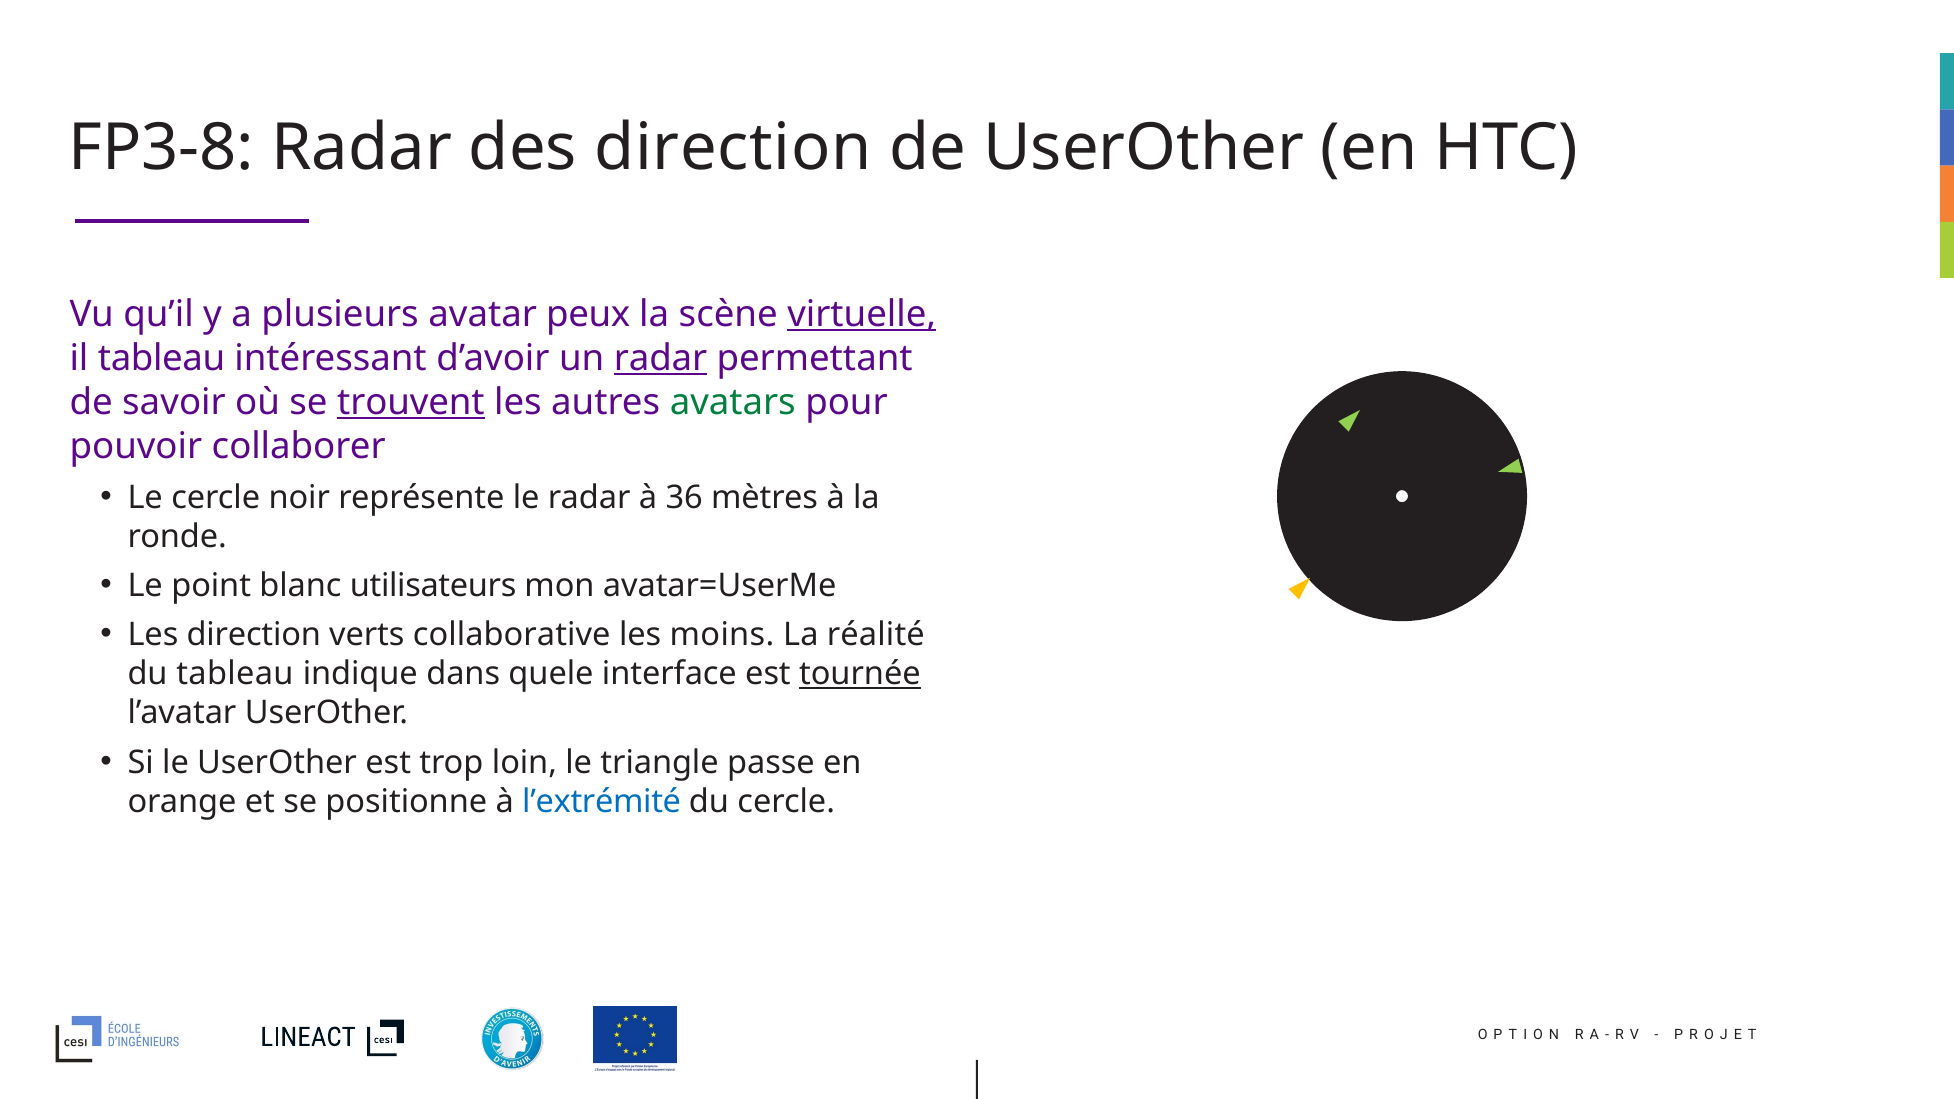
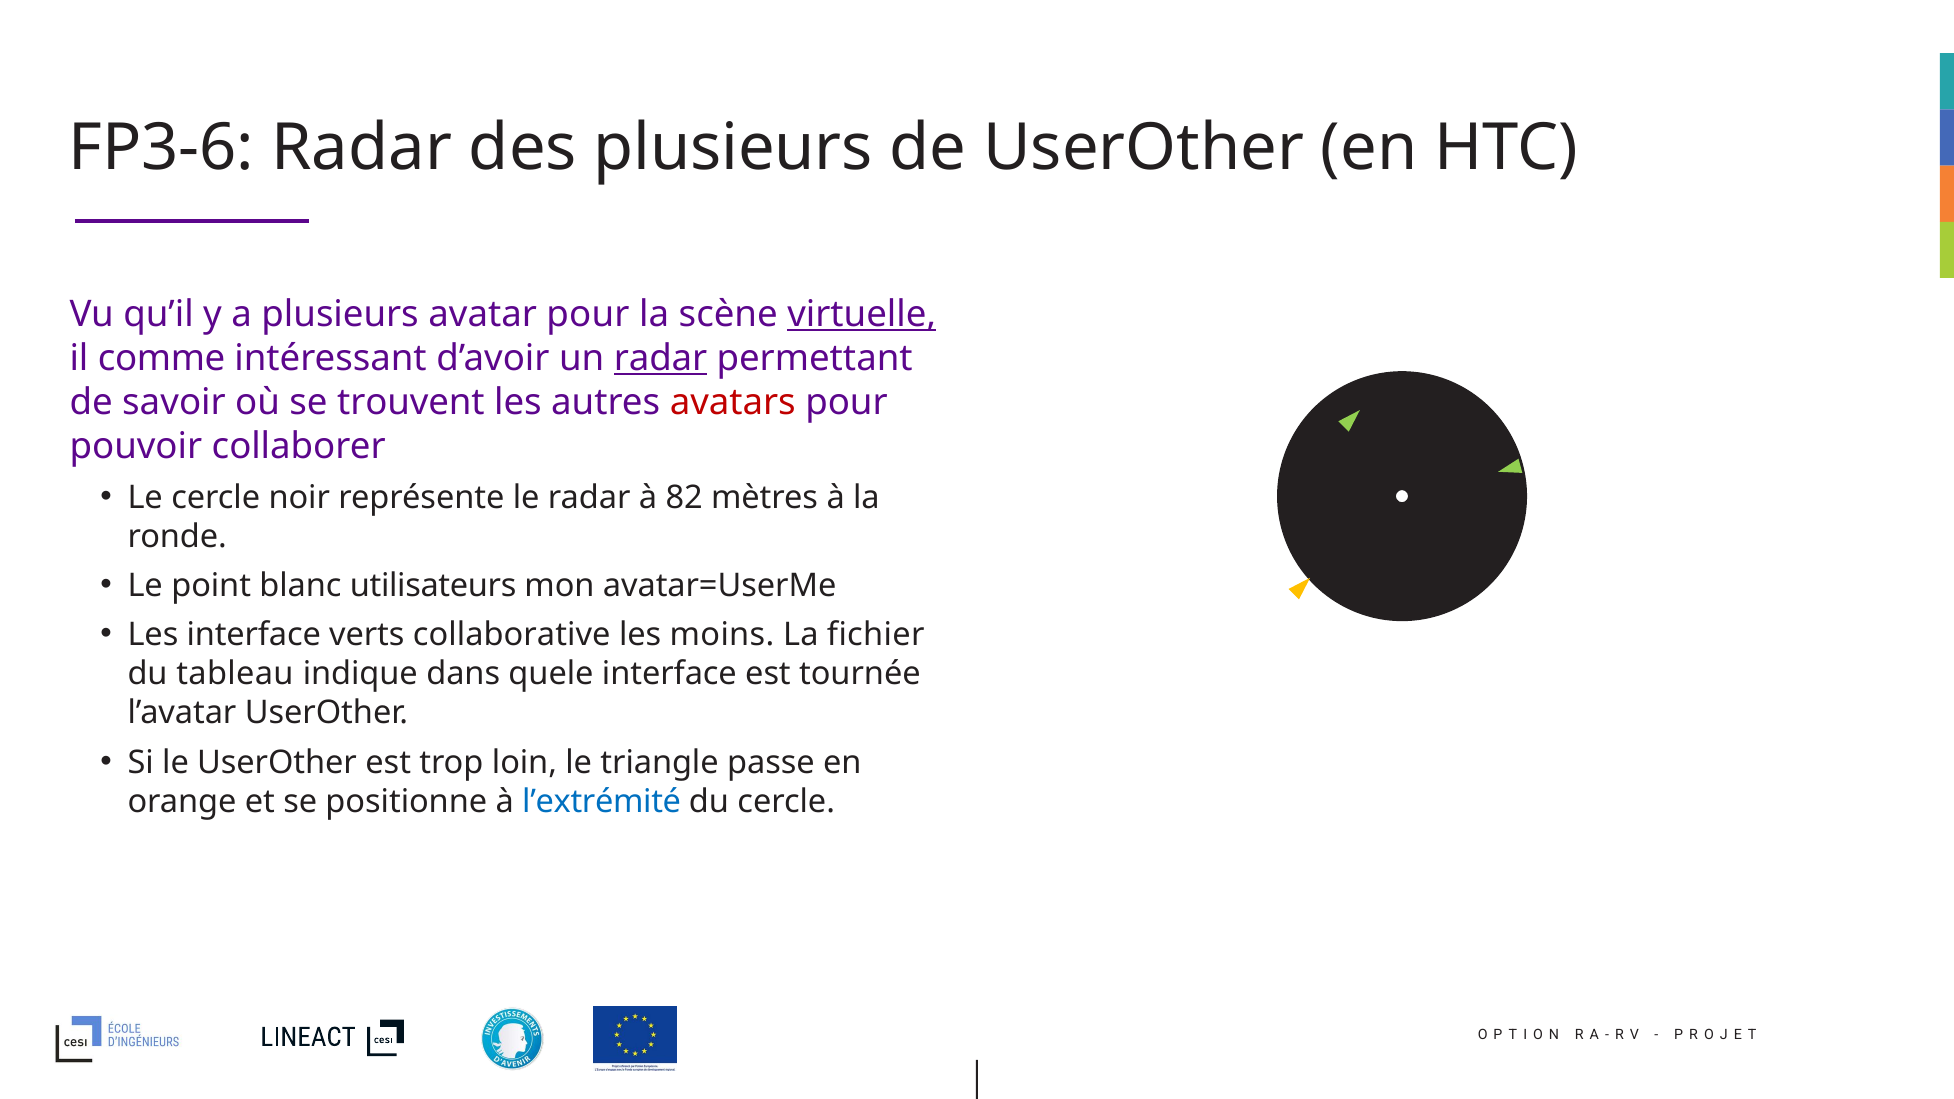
FP3-8: FP3-8 -> FP3-6 (161, 148)
des direction: direction -> plusieurs (733, 148)
avatar peux: peux -> pour (588, 314)
il tableau: tableau -> comme (162, 358)
trouvent underline: present -> none (411, 402)
avatars colour: green -> red (733, 402)
36: 36 -> 82 (684, 498)
Les direction: direction -> interface (254, 635)
réalité: réalité -> fichier (876, 635)
tournée underline: present -> none (860, 674)
